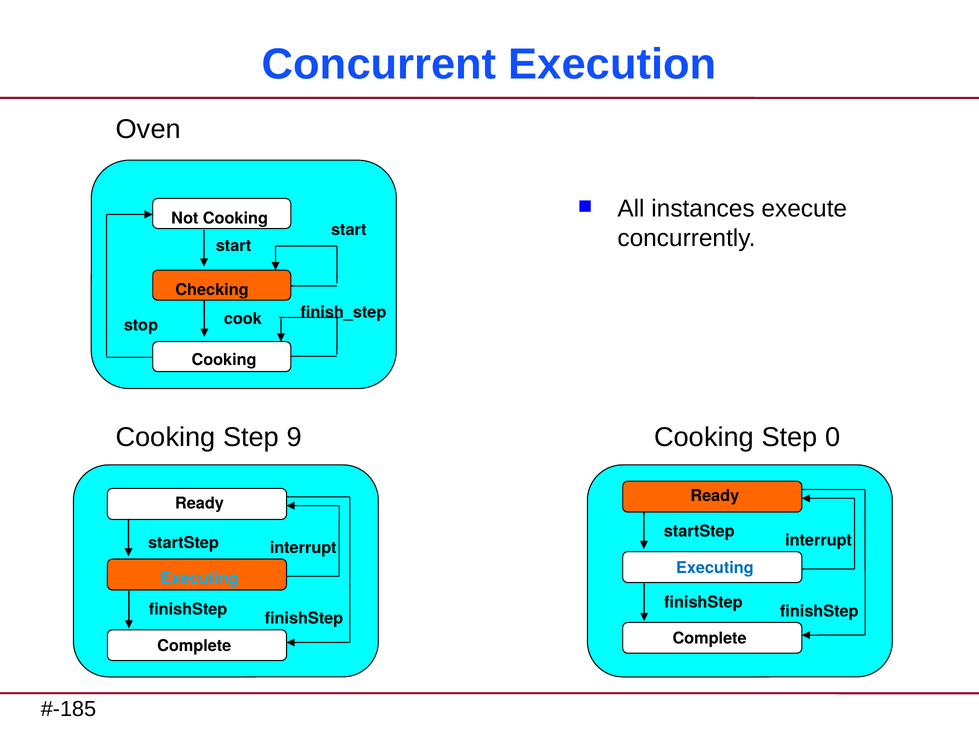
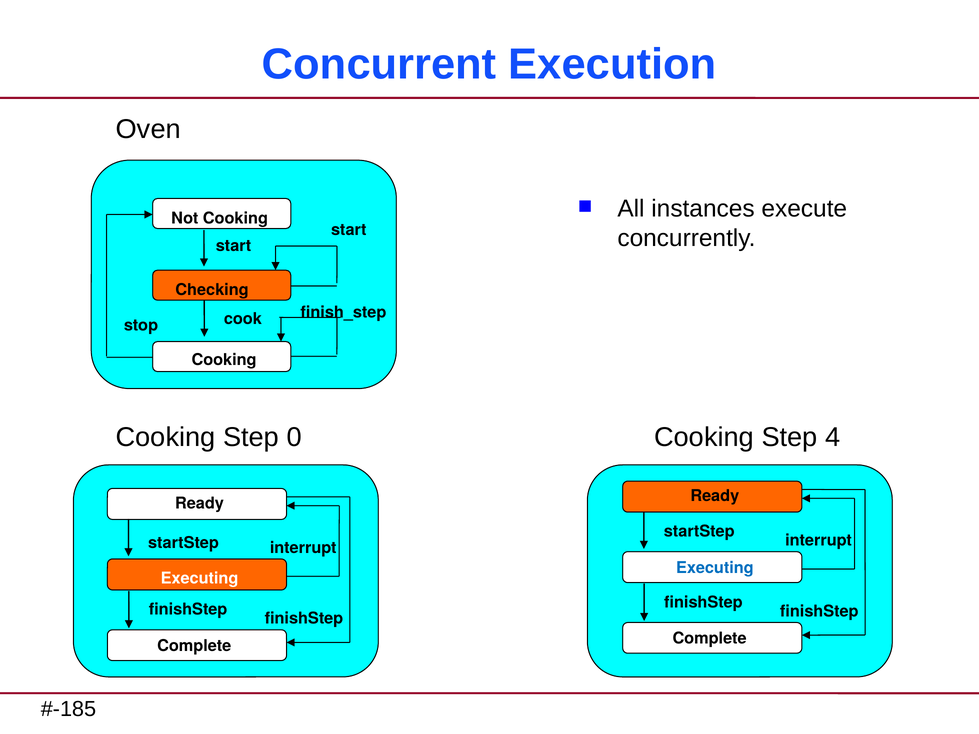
9: 9 -> 0 (294, 437)
0: 0 -> 4 (833, 437)
Executing colour: light blue -> white (200, 578)
